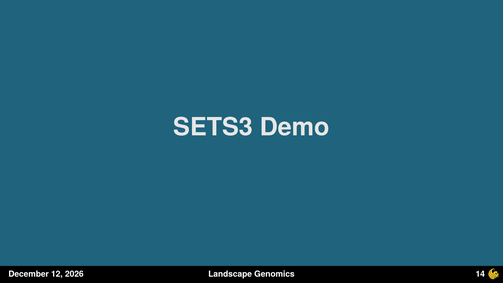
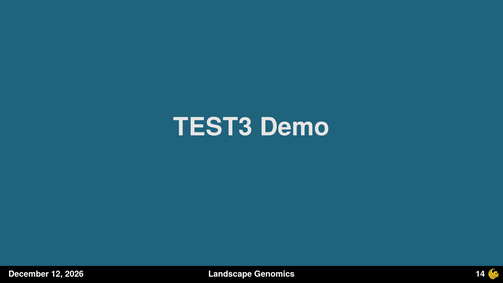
SETS3: SETS3 -> TEST3 (213, 127)
